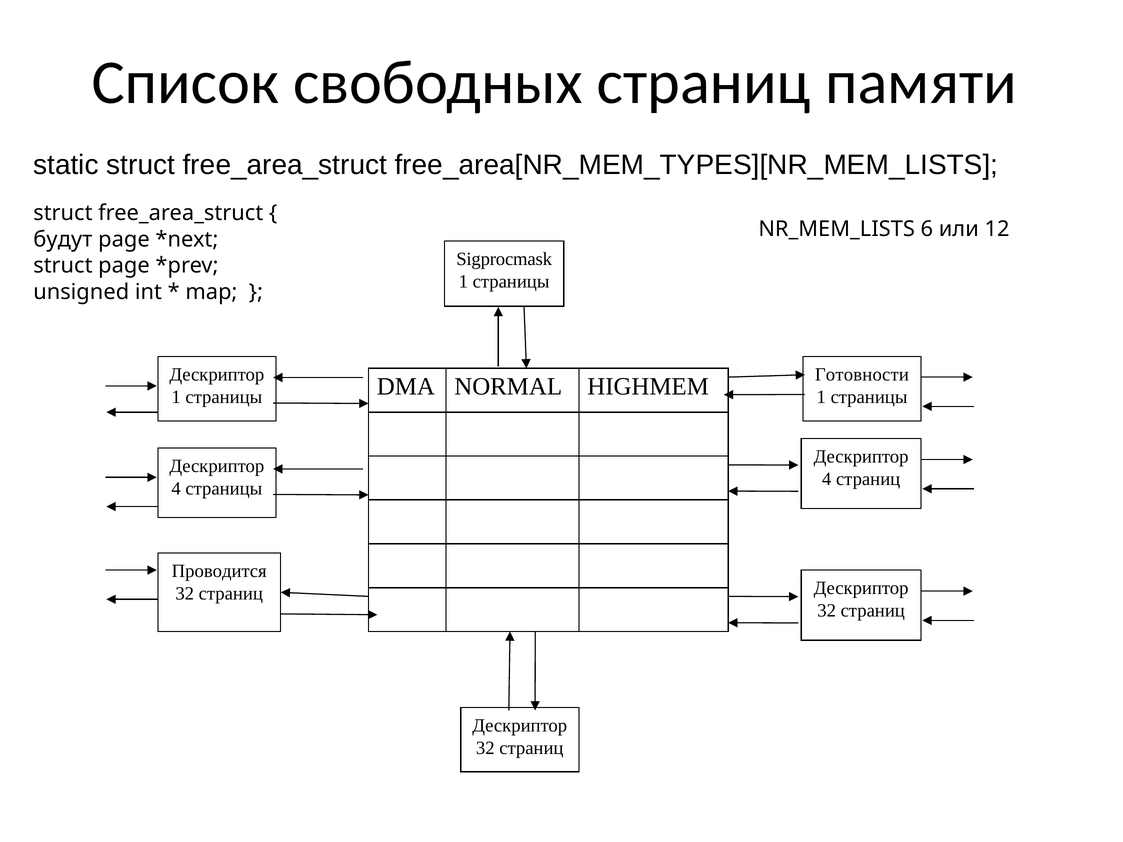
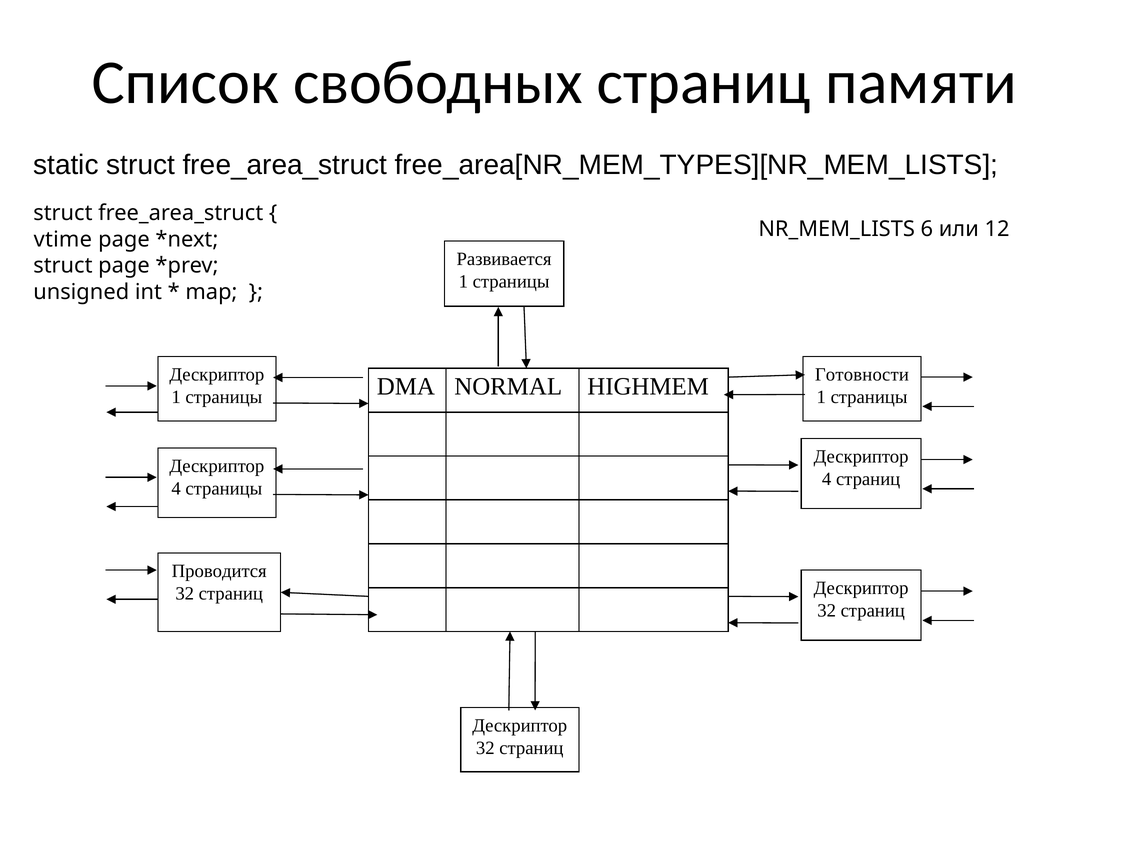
будут: будут -> vtime (63, 239)
Sigprocmask: Sigprocmask -> Развивается (504, 259)
